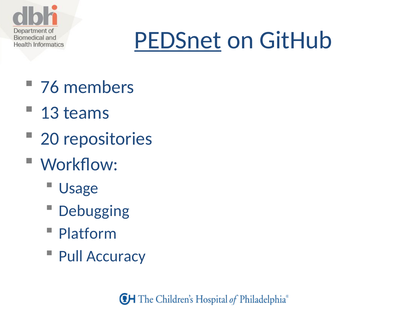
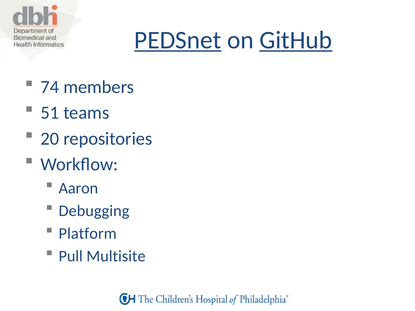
GitHub underline: none -> present (296, 40)
76: 76 -> 74 (50, 87)
13: 13 -> 51 (50, 113)
Usage: Usage -> Aaron (78, 188)
Accuracy: Accuracy -> Multisite (116, 256)
